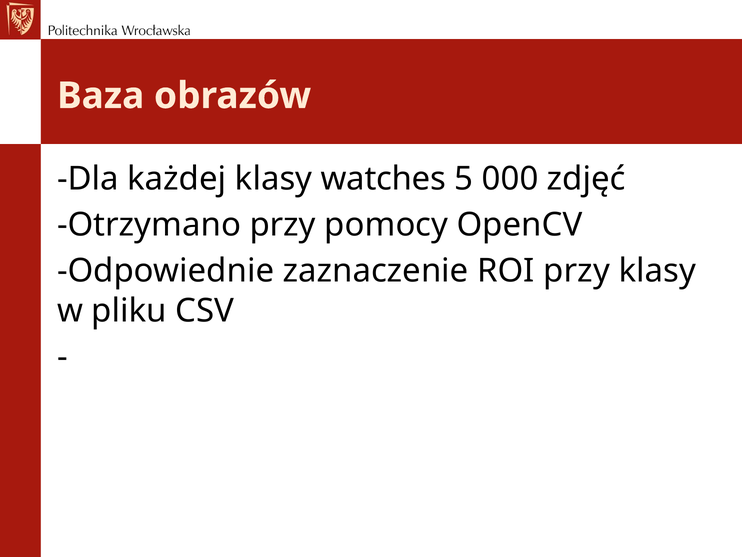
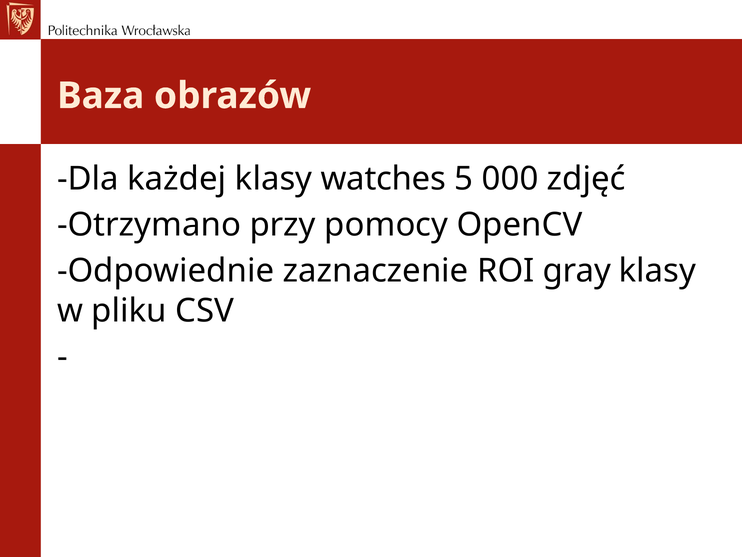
ROI przy: przy -> gray (577, 271)
